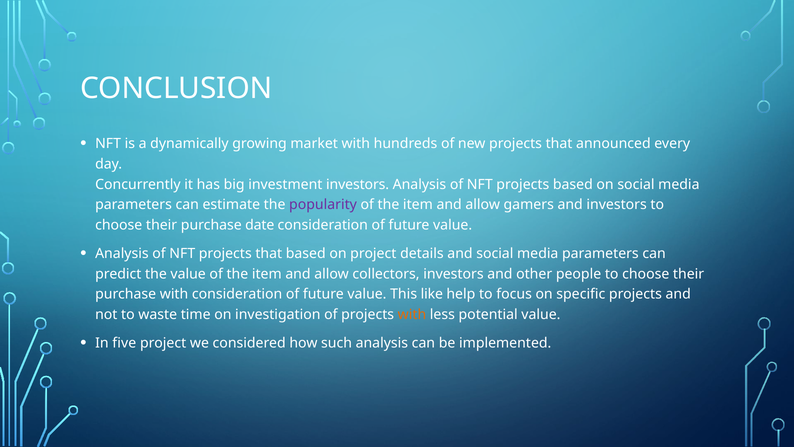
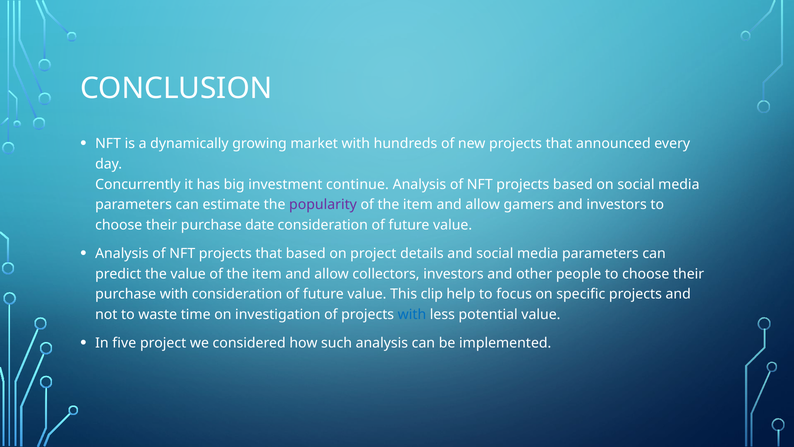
investment investors: investors -> continue (357, 184)
like: like -> clip (432, 294)
with colour: orange -> blue (412, 314)
